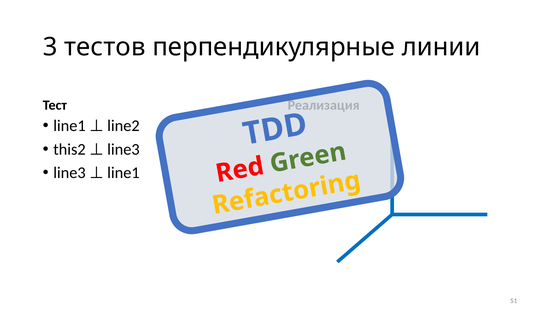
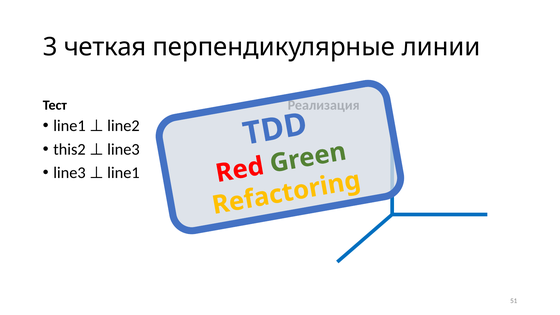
тестов: тестов -> четкая (105, 47)
